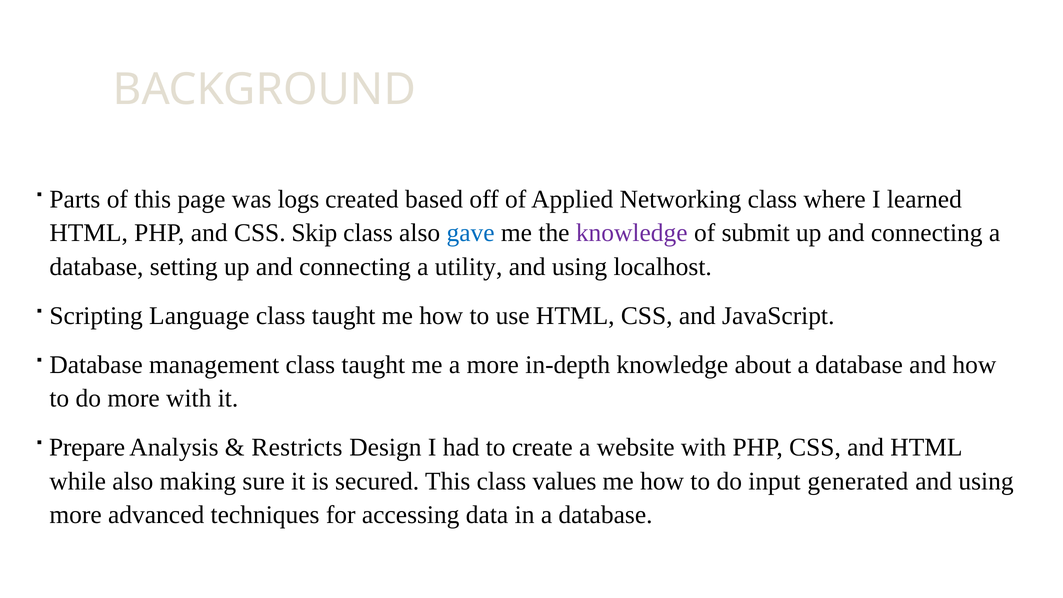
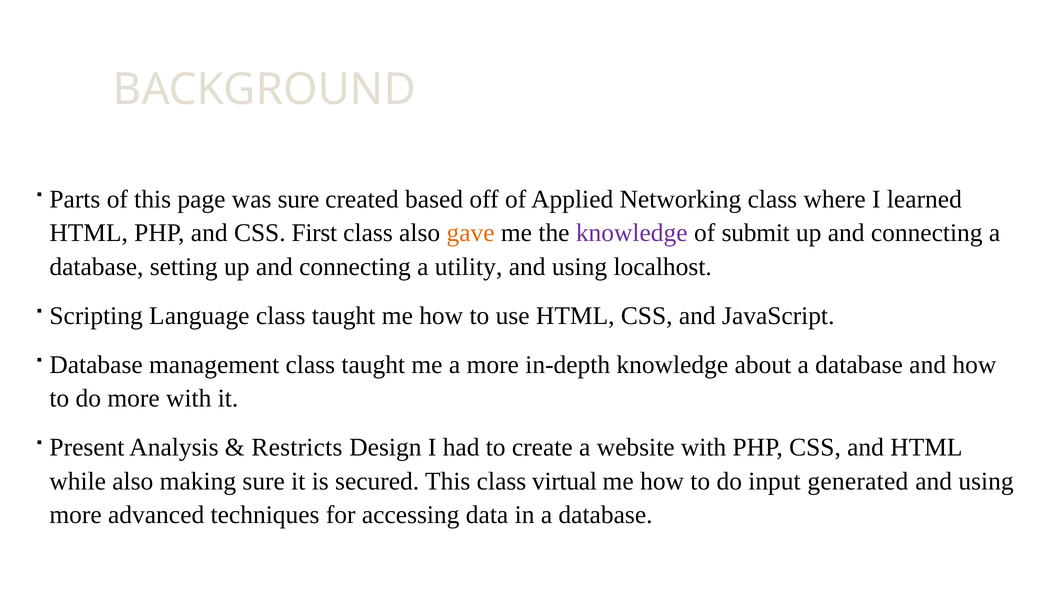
was logs: logs -> sure (298, 199)
Skip: Skip -> First (314, 233)
gave colour: blue -> orange (471, 233)
Prepare: Prepare -> Present (87, 448)
values: values -> virtual (565, 481)
